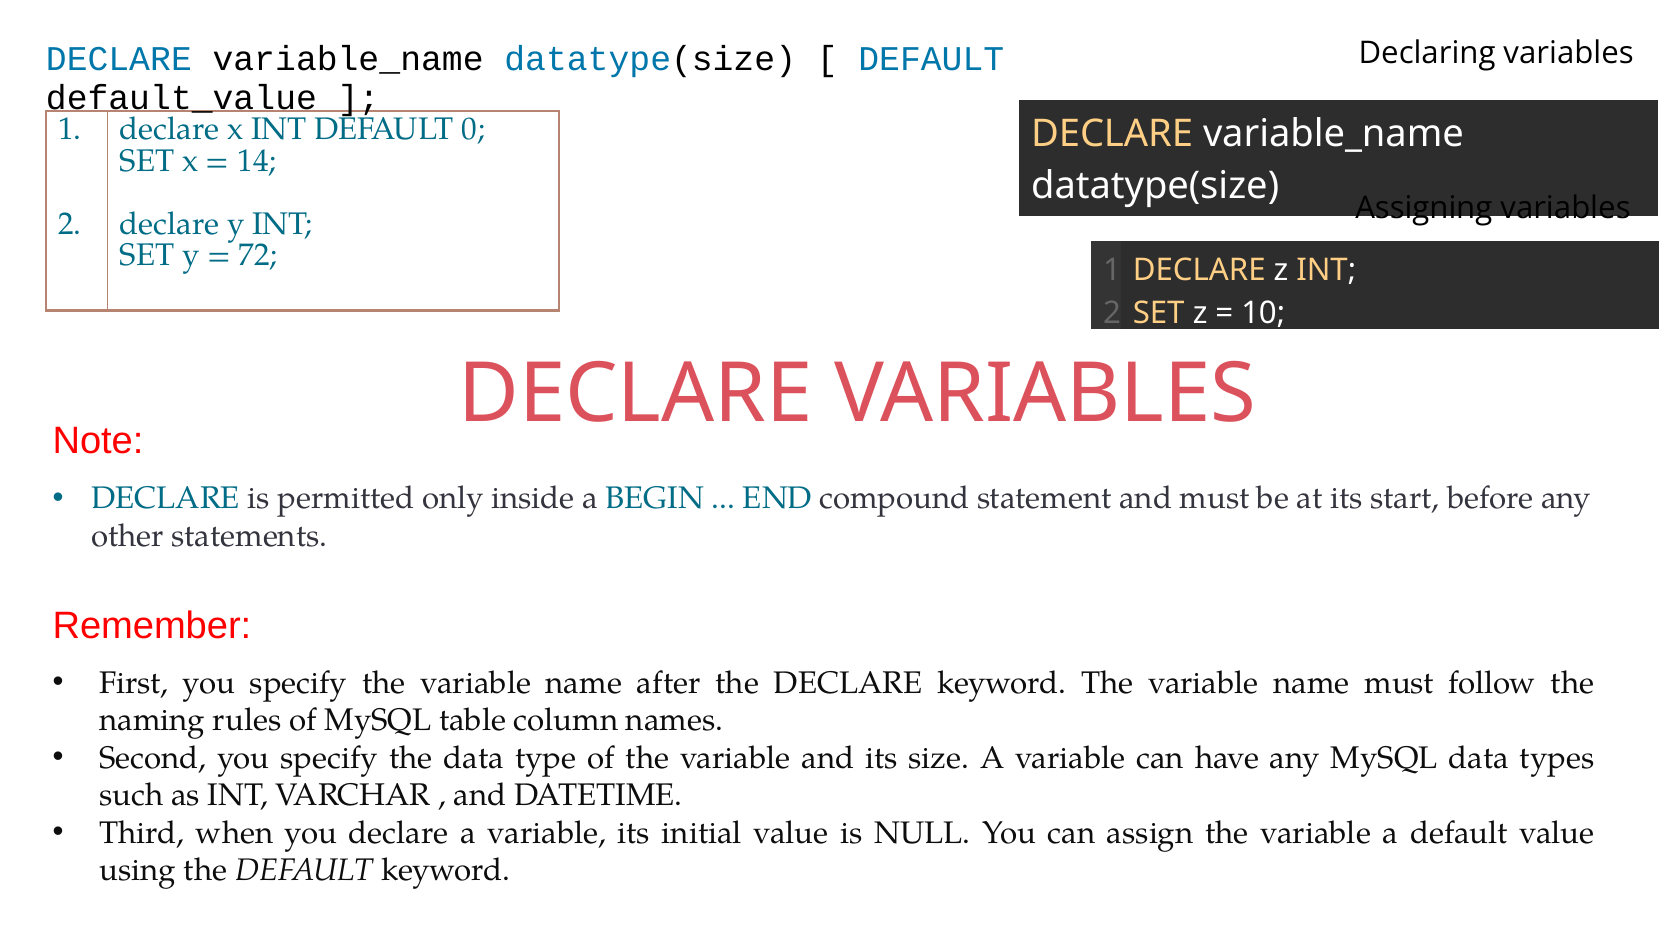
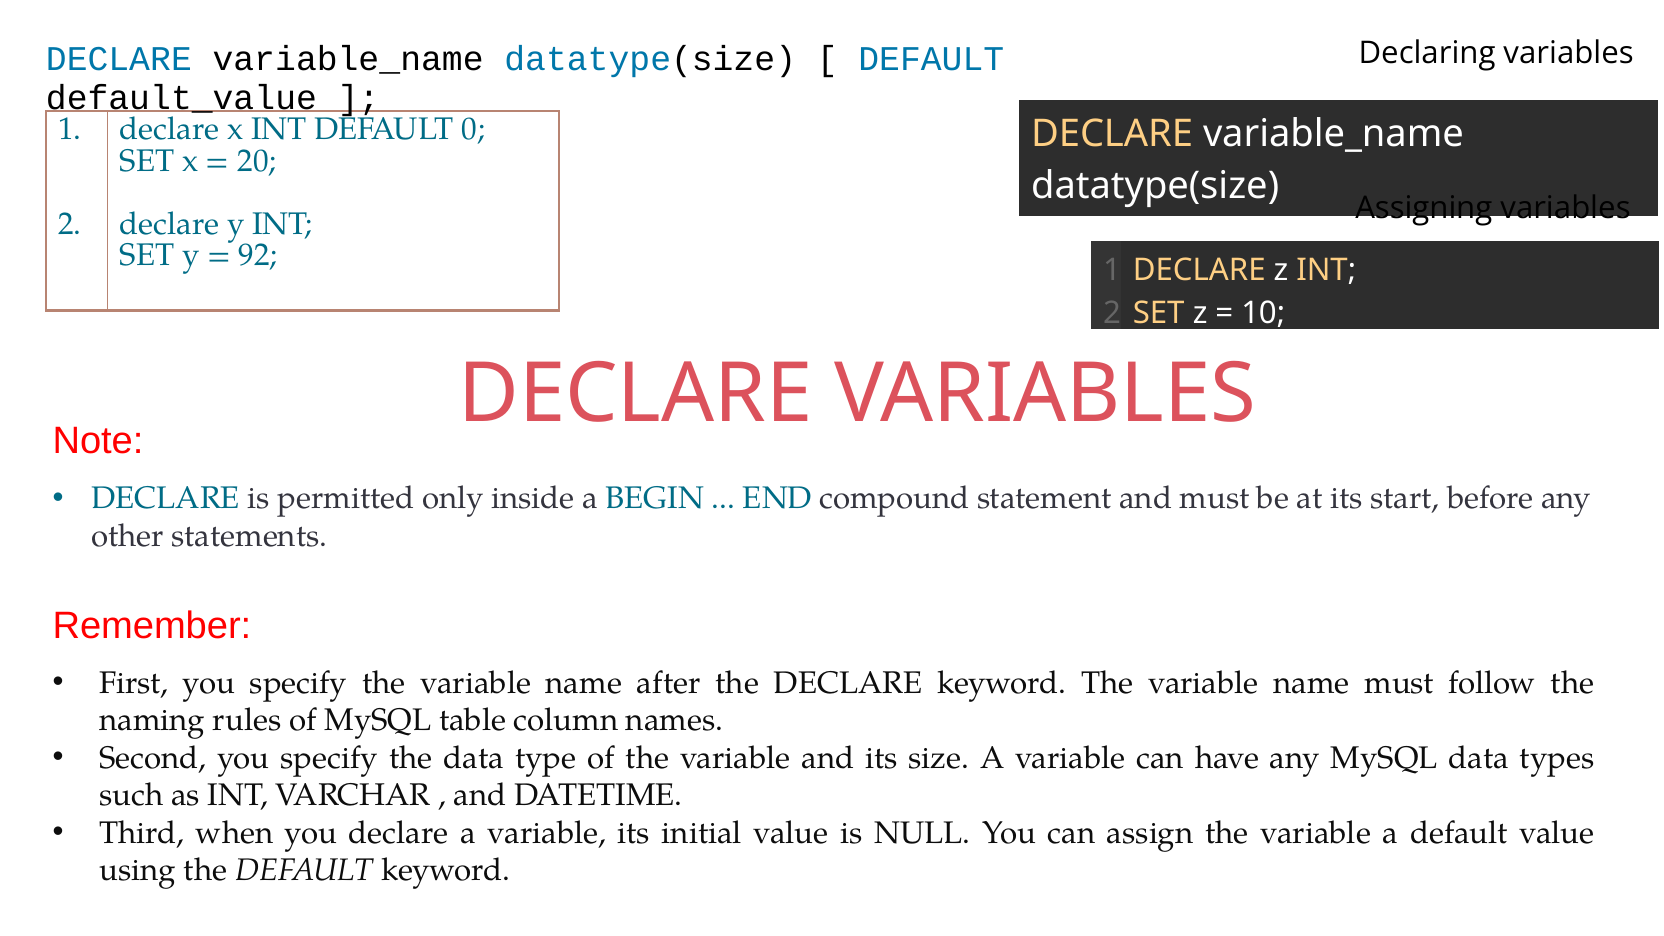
14: 14 -> 20 (257, 161)
72: 72 -> 92 (258, 255)
